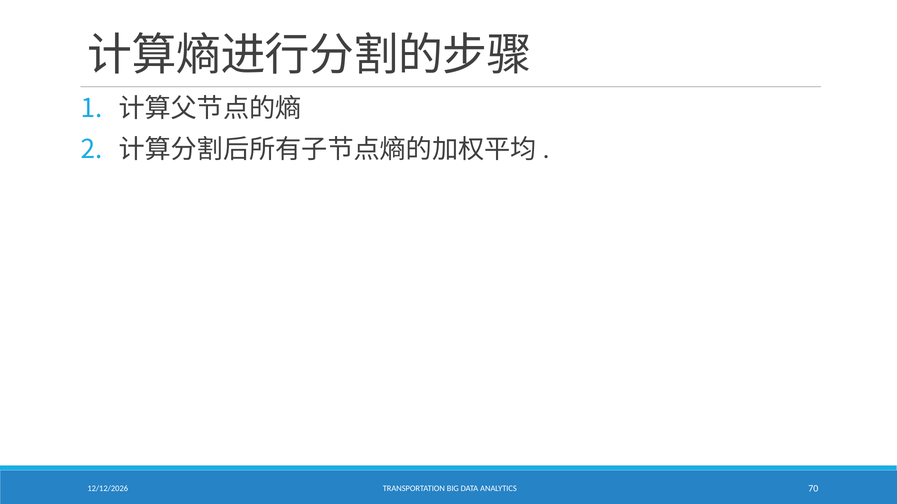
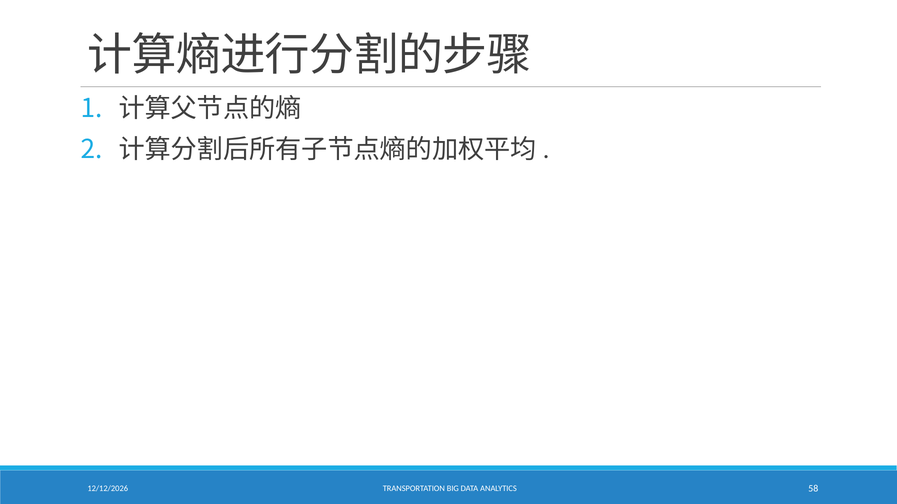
70: 70 -> 58 (813, 489)
